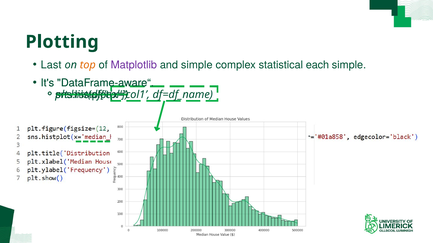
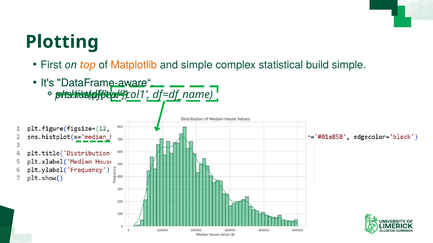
Last: Last -> First (51, 65)
Matplotlib colour: purple -> orange (134, 65)
each: each -> build (317, 65)
